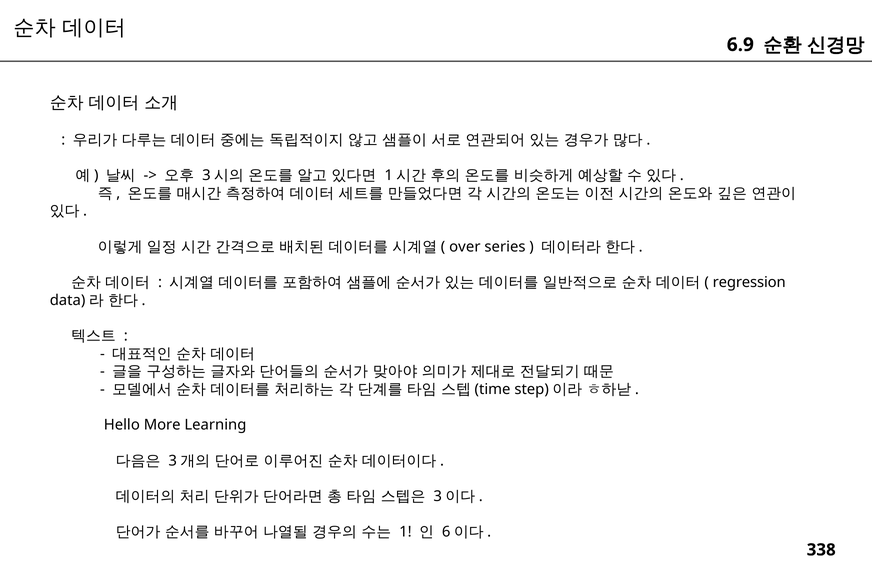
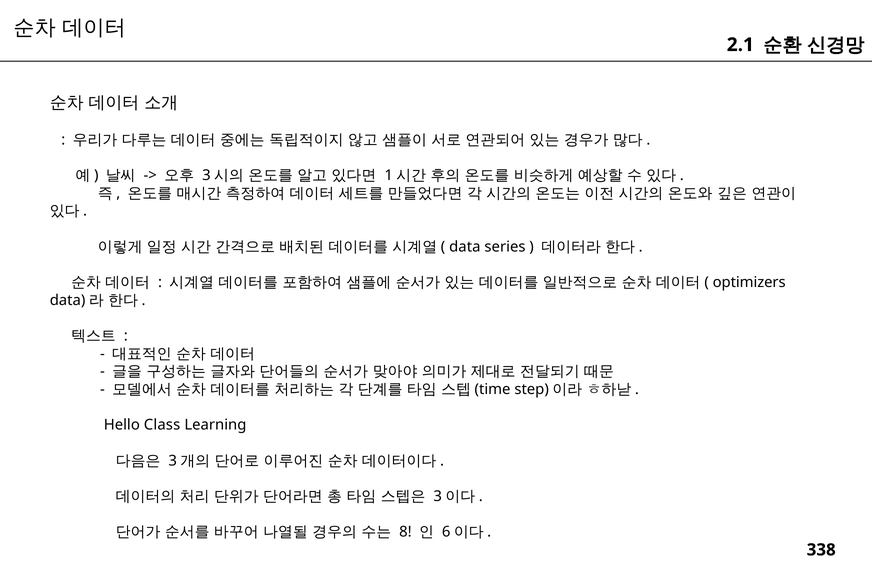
6.9: 6.9 -> 2.1 (740, 45)
over: over -> data (465, 247)
regression: regression -> optimizers (749, 282)
More: More -> Class (162, 425)
1: 1 -> 8 (405, 532)
